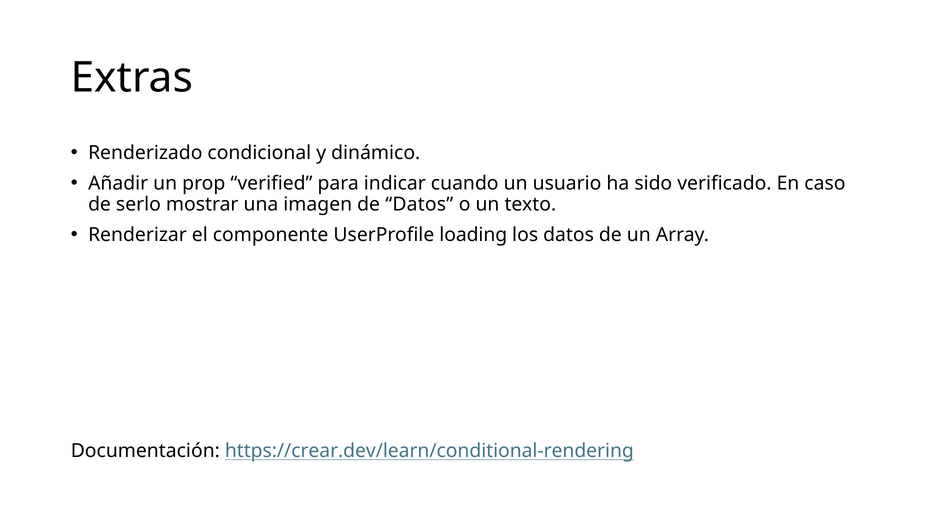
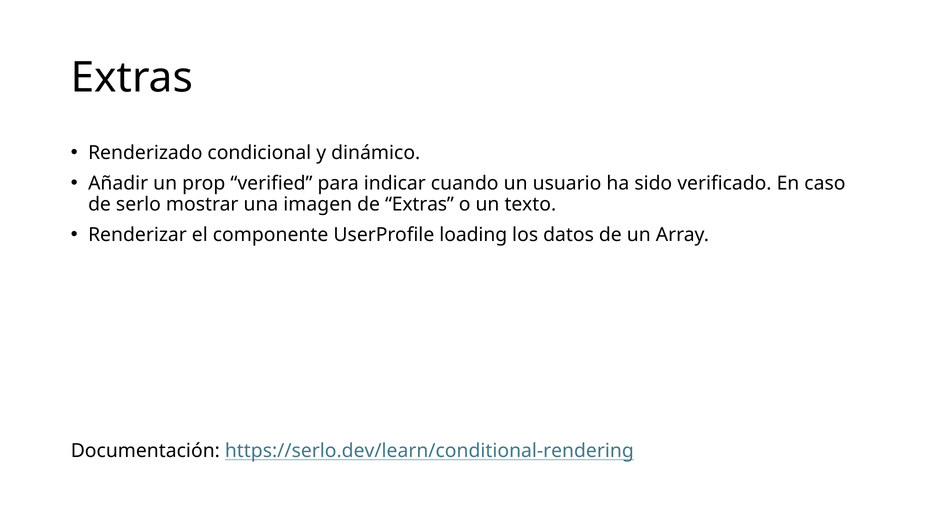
de Datos: Datos -> Extras (419, 204)
https://crear.dev/learn/conditional-rendering: https://crear.dev/learn/conditional-rendering -> https://serlo.dev/learn/conditional-rendering (429, 451)
